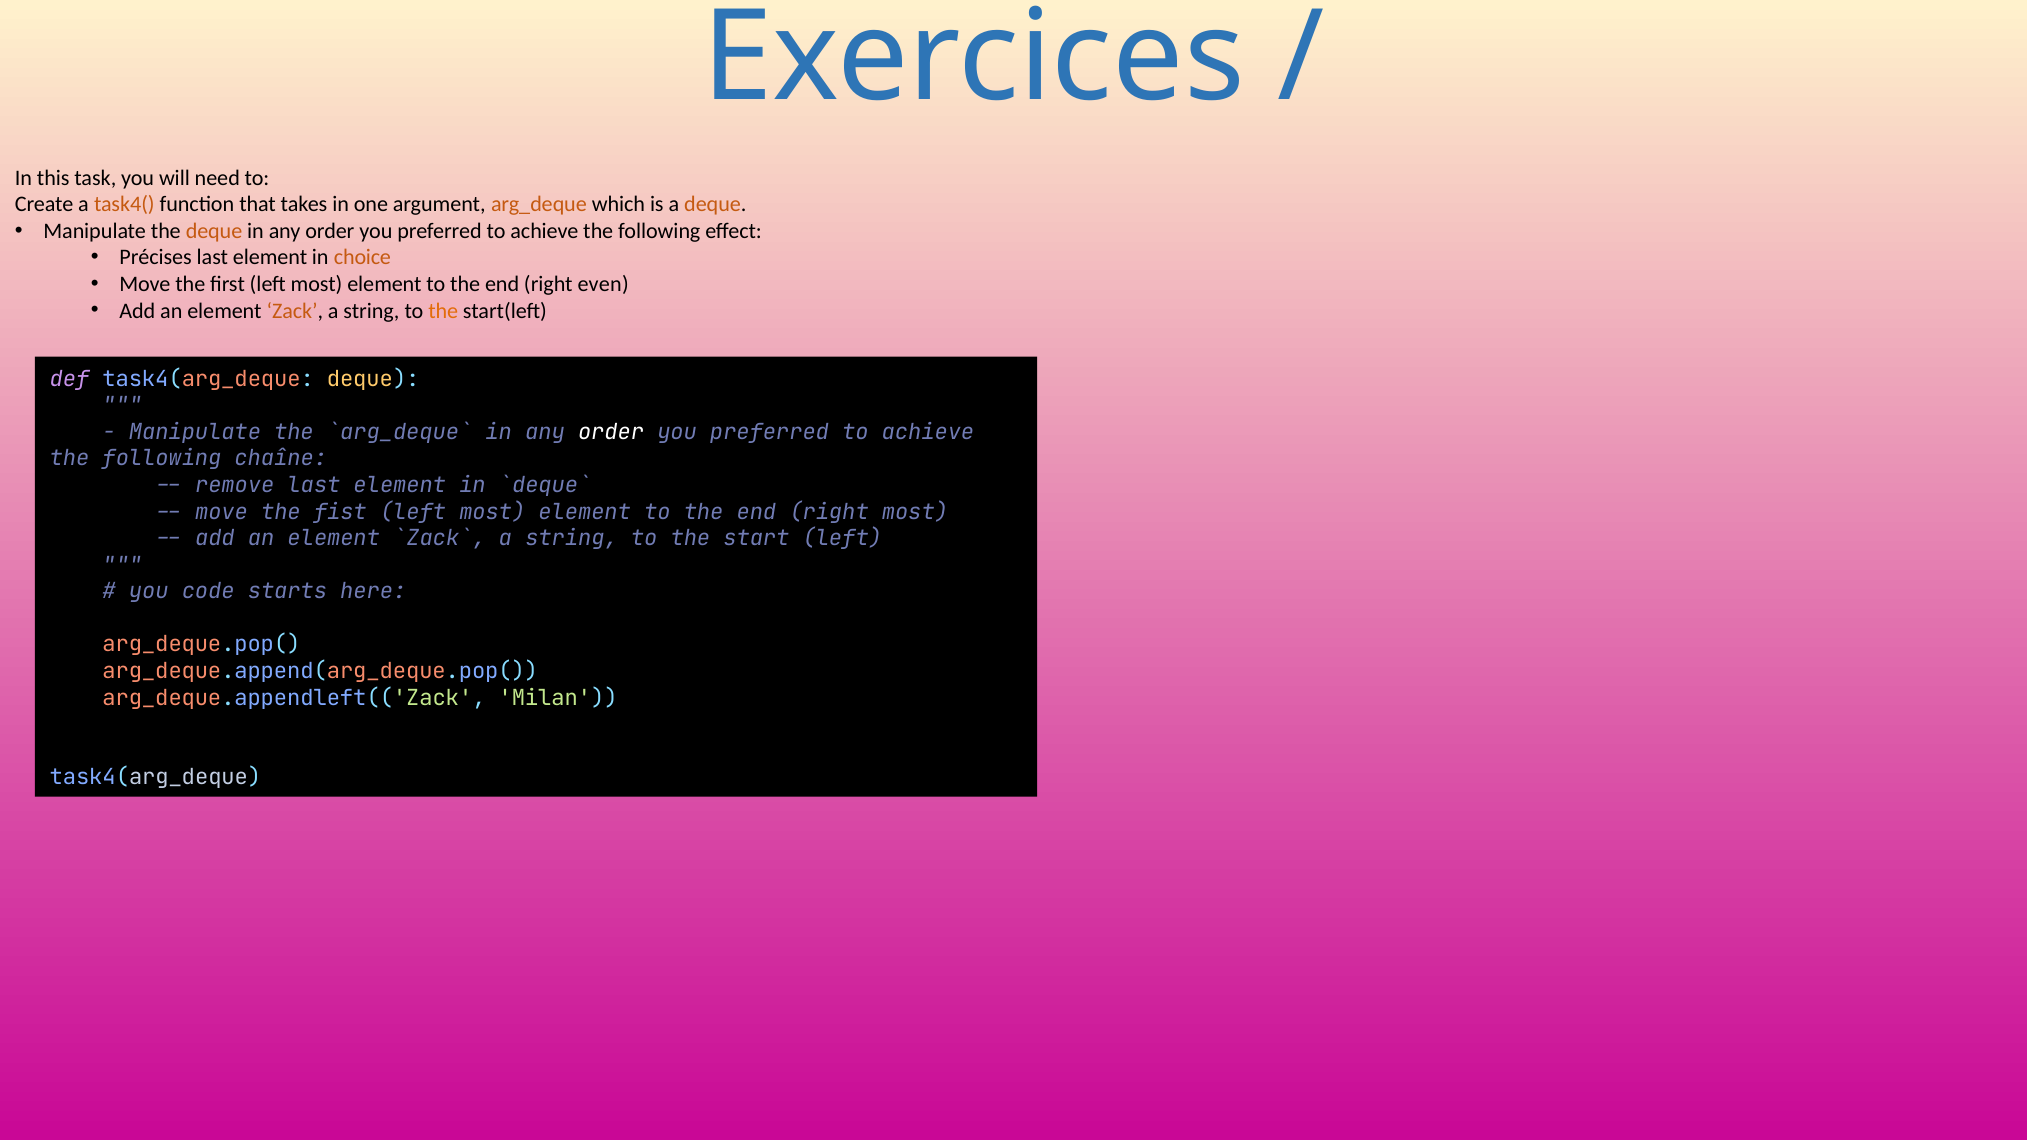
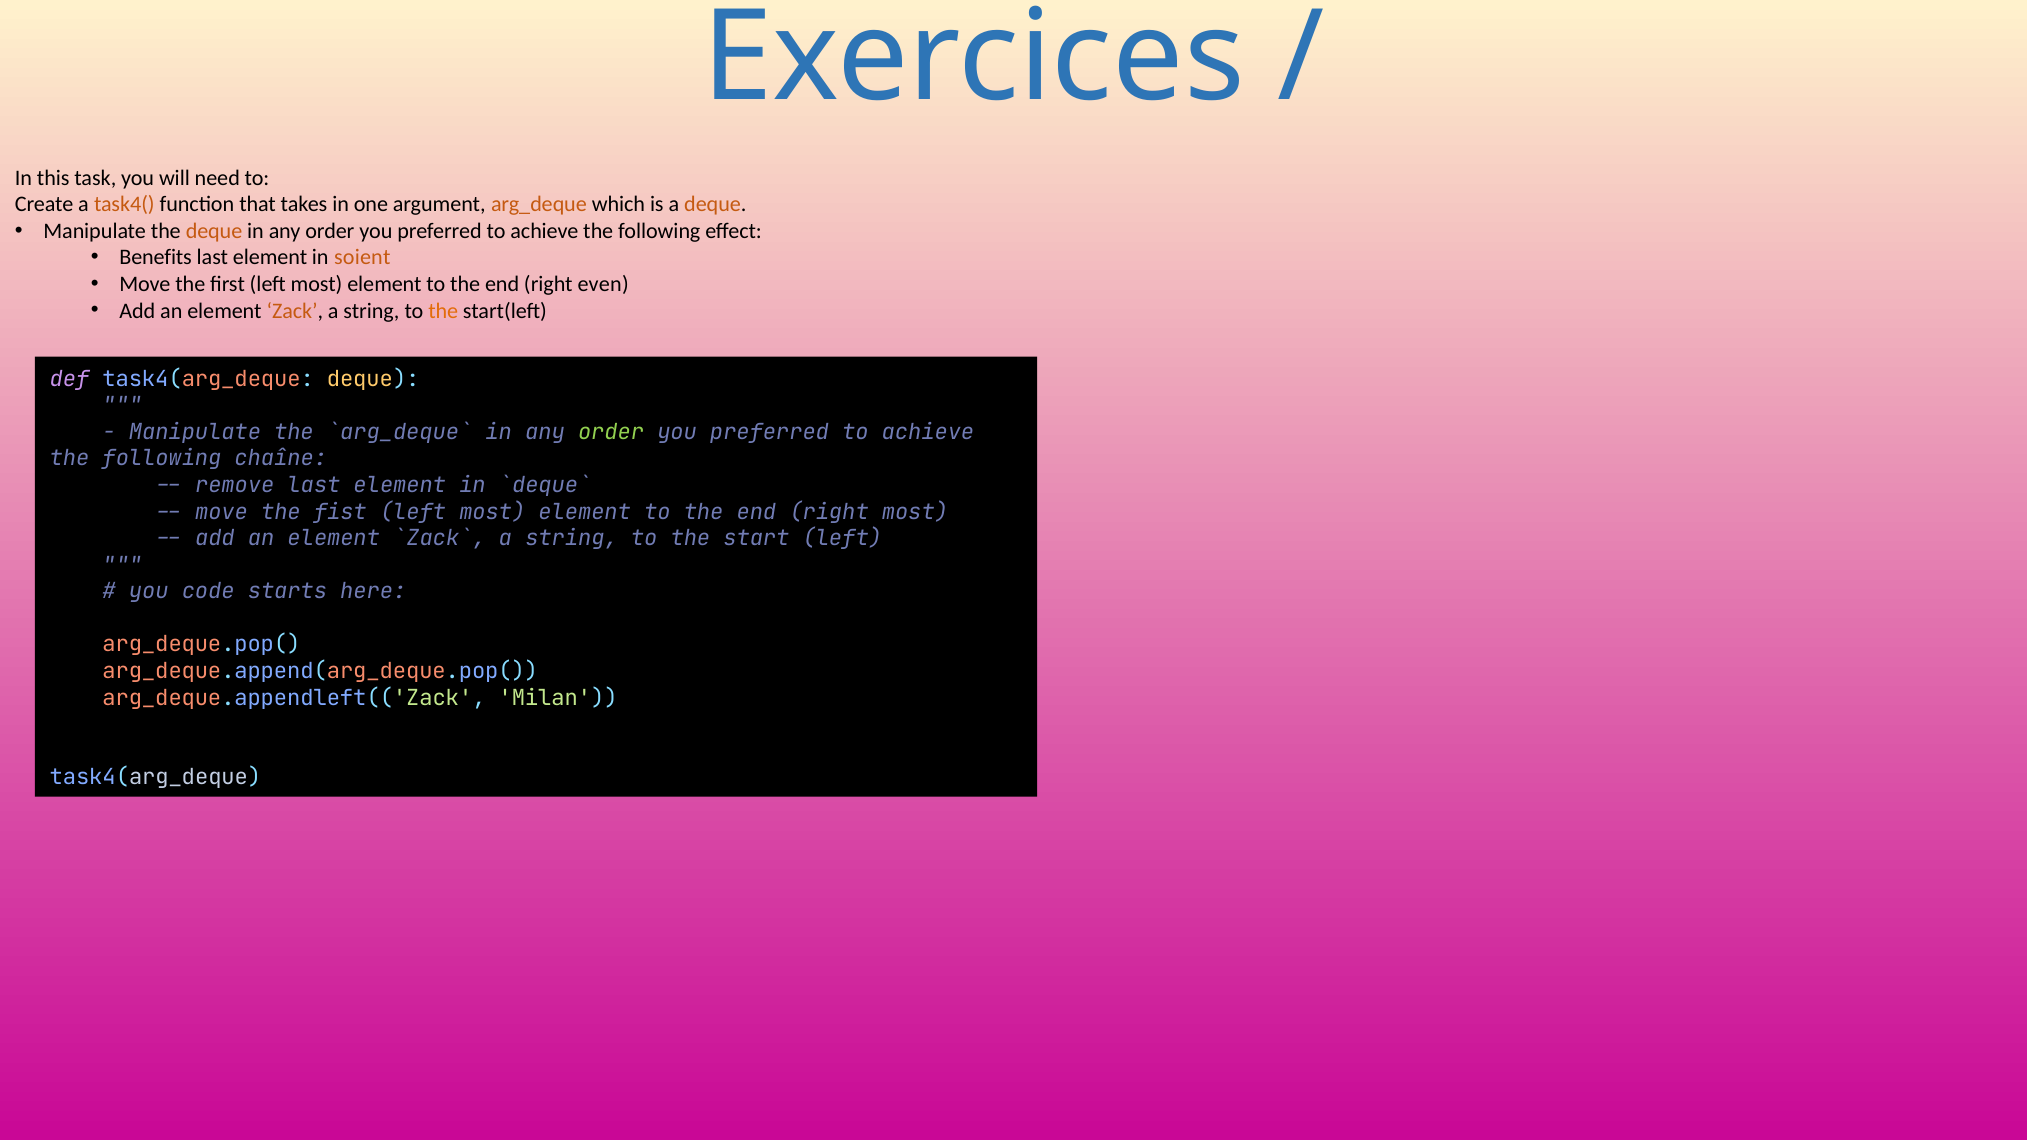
Précises: Précises -> Benefits (156, 258)
choice: choice -> soient (362, 258)
order colour: white -> light green (611, 432)
